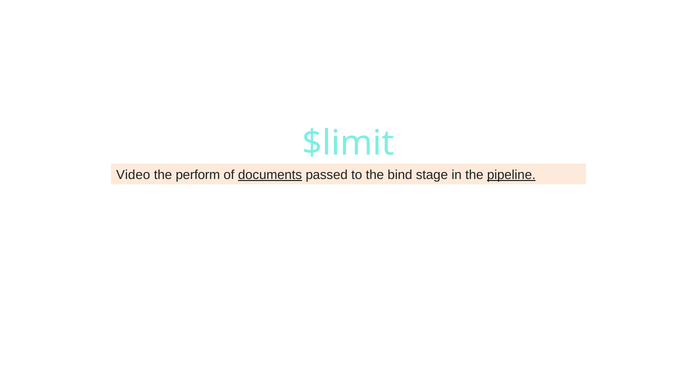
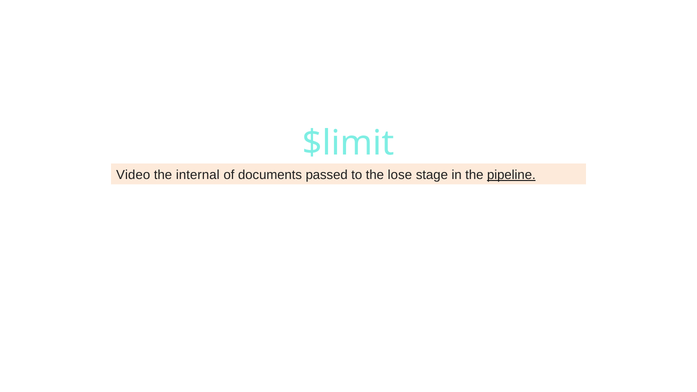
perform: perform -> internal (198, 175)
documents underline: present -> none (270, 175)
bind: bind -> lose (400, 175)
